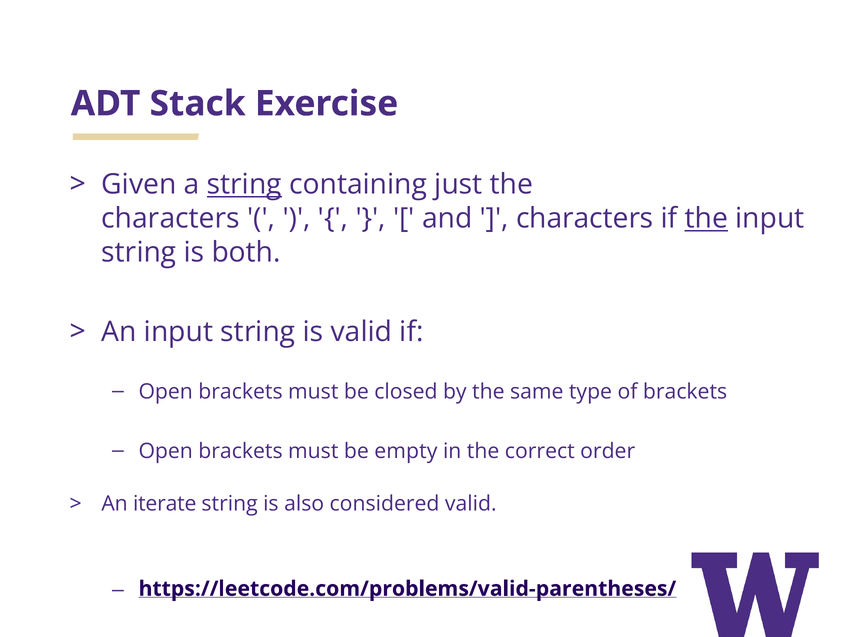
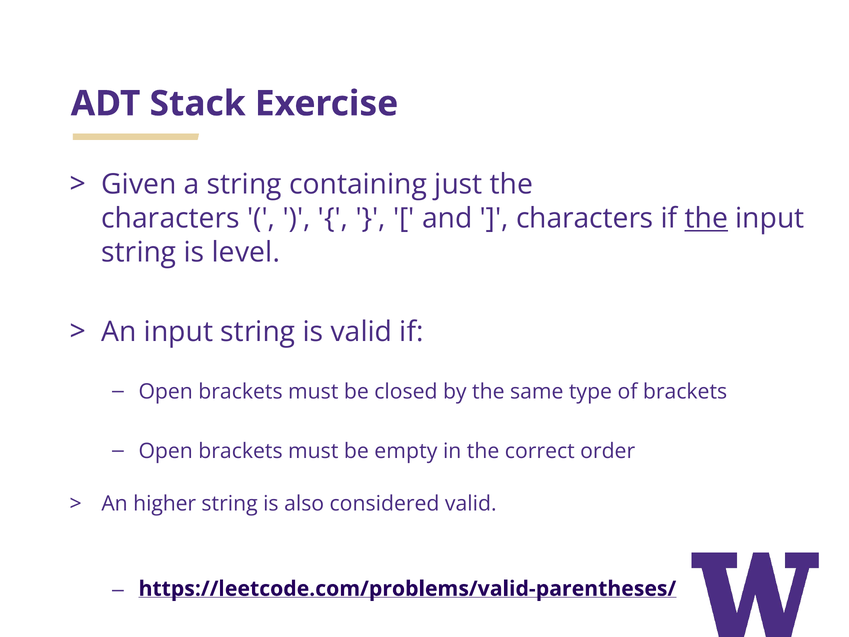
string underline: present -> none (244, 184)
both: both -> level (246, 252)
iterate: iterate -> higher (165, 504)
